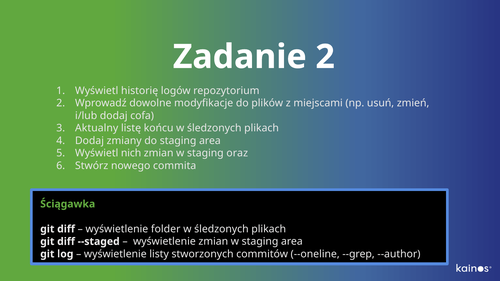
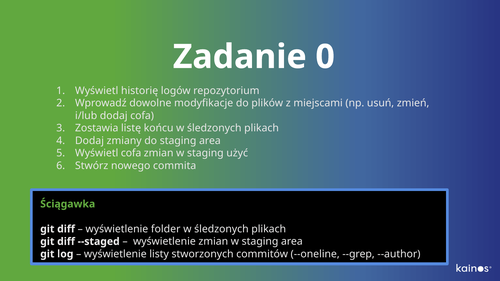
Zadanie 2: 2 -> 0 (325, 57)
Aktualny: Aktualny -> Zostawia (97, 128)
Wyświetl nich: nich -> cofa (131, 153)
oraz: oraz -> użyć (237, 153)
